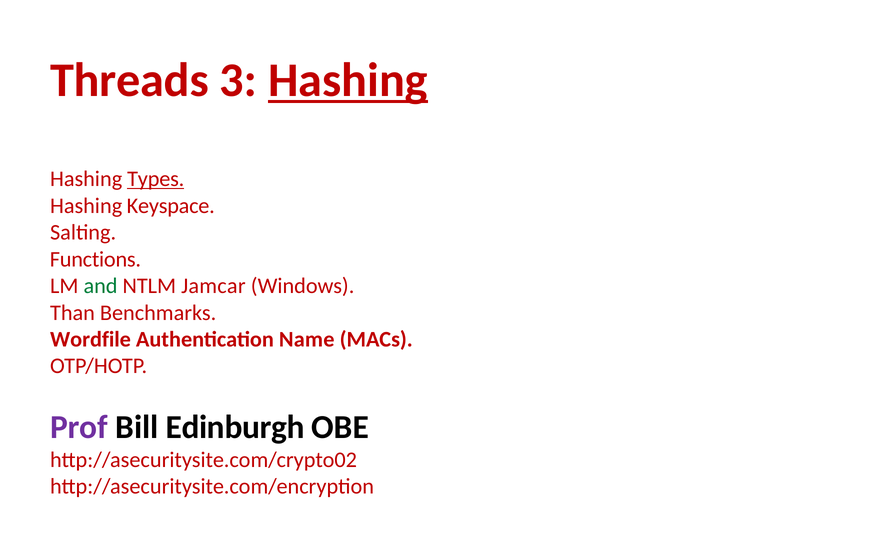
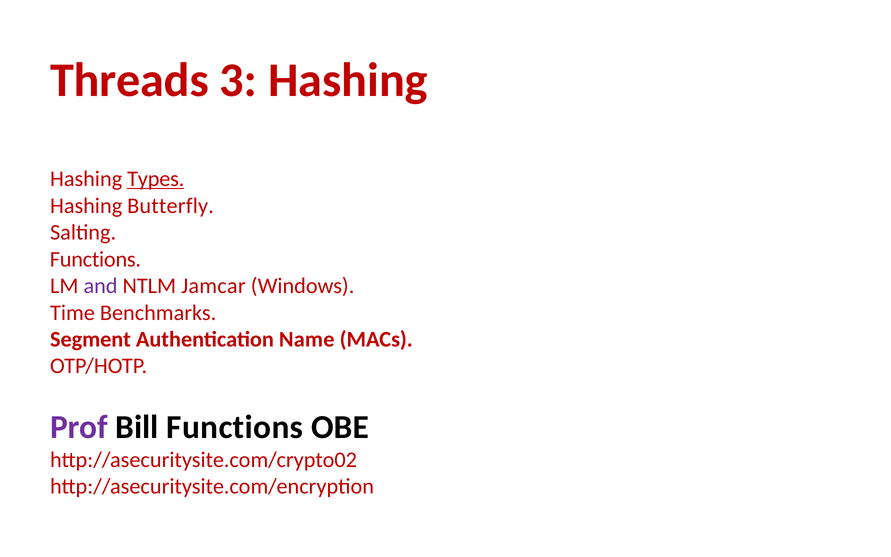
Hashing underline: present -> none (348, 81)
Keyspace: Keyspace -> Butterfly (171, 206)
and colour: green -> purple (101, 286)
Than: Than -> Time (72, 313)
Wordfile: Wordfile -> Segment (91, 339)
Bill Edinburgh: Edinburgh -> Functions (235, 427)
